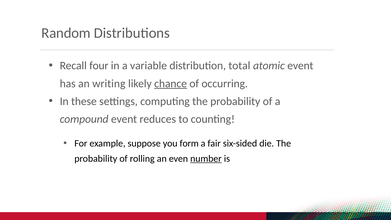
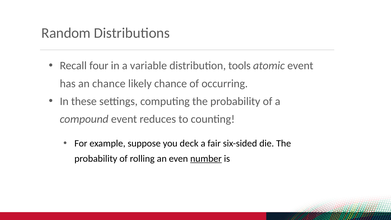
total: total -> tools (239, 66)
an writing: writing -> chance (109, 83)
chance underline: present -> none (171, 83)
form: form -> deck (189, 143)
